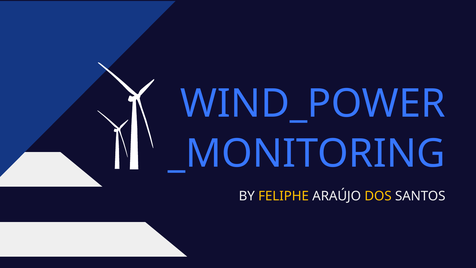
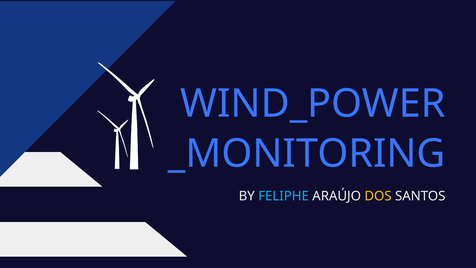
FELIPHE colour: yellow -> light blue (284, 196)
